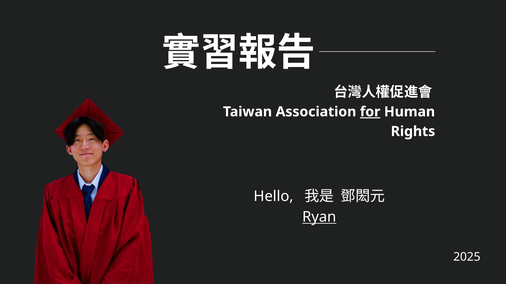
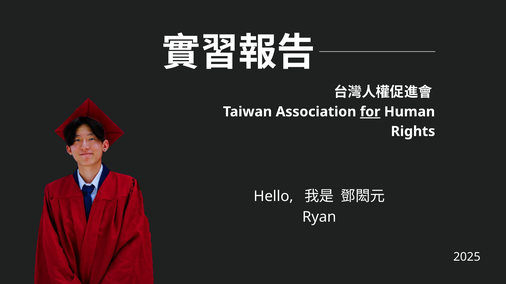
Ryan underline: present -> none (319, 217)
